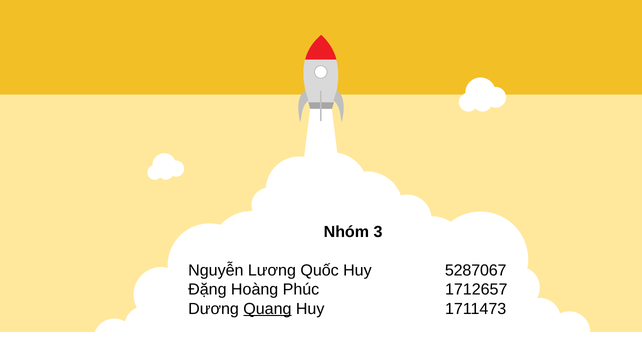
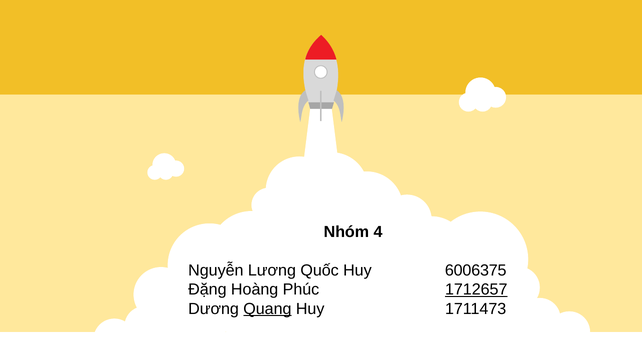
3: 3 -> 4 (378, 232)
5287067: 5287067 -> 6006375 (476, 270)
1712657 underline: none -> present (476, 290)
